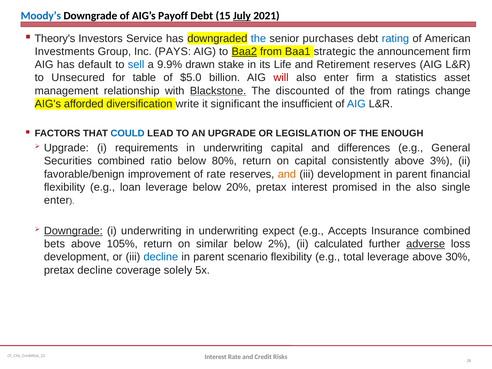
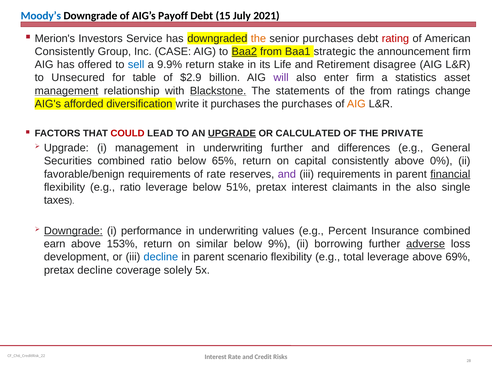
July underline: present -> none (242, 16)
Theory's: Theory's -> Merion's (55, 38)
the colour: blue -> orange (258, 38)
rating colour: blue -> red (395, 38)
Investments: Investments -> Consistently (65, 52)
PAYS: PAYS -> CASE (173, 52)
default: default -> offered (95, 65)
9.9% drawn: drawn -> return (200, 65)
Retirement reserves: reserves -> disagree (395, 65)
$5.0: $5.0 -> $2.9 (191, 78)
will colour: red -> purple (281, 78)
management underline: none -> present (67, 91)
discounted: discounted -> statements (303, 91)
it significant: significant -> purchases (236, 104)
the insufficient: insufficient -> purchases (307, 104)
AIG colour: blue -> orange (356, 104)
COULD colour: blue -> red (128, 133)
UPGRADE underline: none -> present (232, 133)
LEGISLATION: LEGISLATION -> CALCULATED (308, 133)
ENOUGH: ENOUGH -> PRIVATE (402, 133)
i requirements: requirements -> management (147, 148)
underwriting capital: capital -> further (287, 148)
80%: 80% -> 65% (224, 161)
3%: 3% -> 0% (441, 161)
favorable/benign improvement: improvement -> requirements (159, 174)
and colour: orange -> purple (287, 174)
iii development: development -> requirements (349, 174)
financial underline: none -> present (450, 174)
e.g loan: loan -> ratio (130, 187)
20%: 20% -> 51% (239, 187)
promised: promised -> claimants (355, 187)
enter: enter -> taxes (57, 200)
i underwriting: underwriting -> performance (151, 231)
expect: expect -> values (278, 231)
Accepts: Accepts -> Percent (347, 231)
bets: bets -> earn (55, 244)
105%: 105% -> 153% (122, 244)
2%: 2% -> 9% (279, 244)
calculated: calculated -> borrowing (339, 244)
30%: 30% -> 69% (458, 257)
